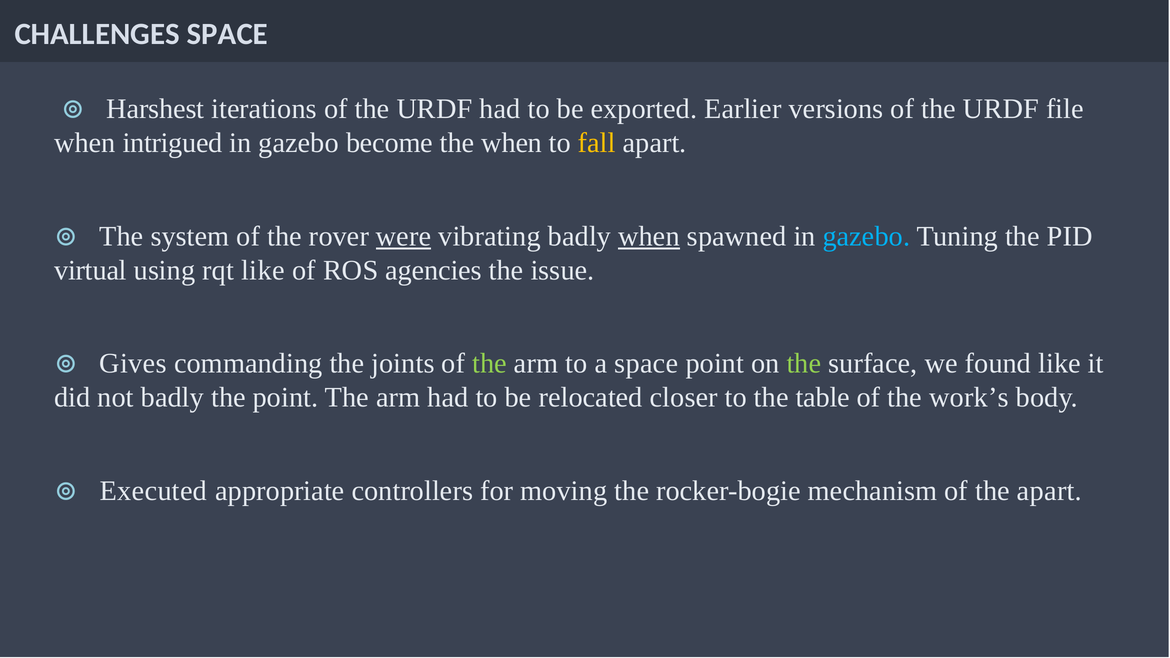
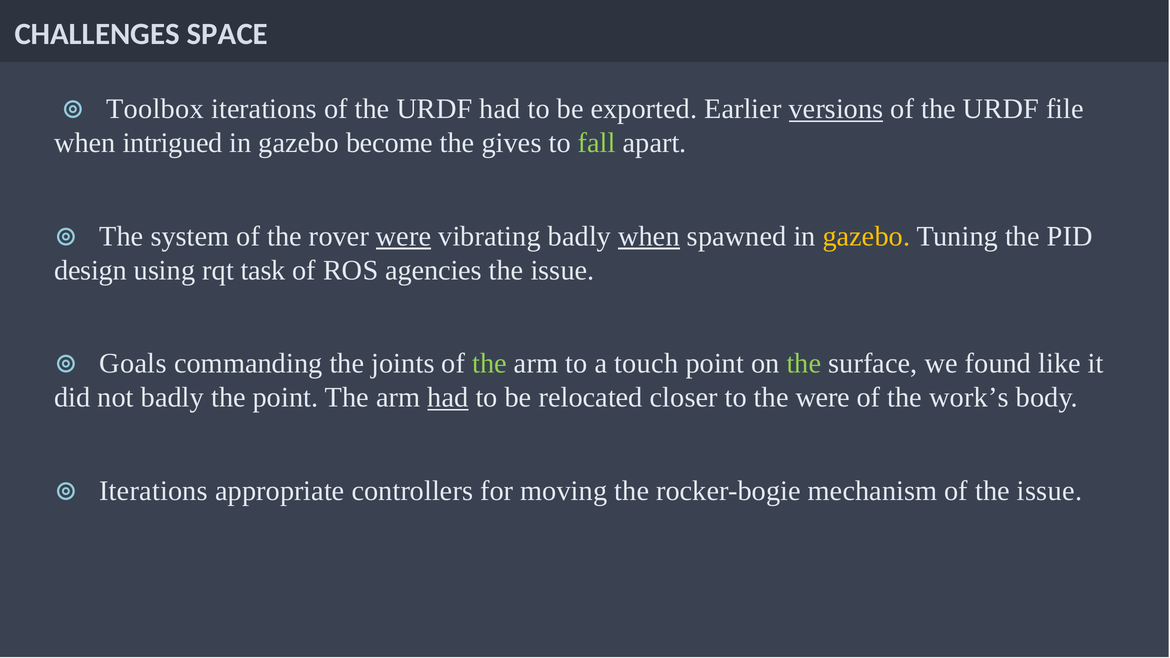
Harshest: Harshest -> Toolbox (155, 109)
versions underline: none -> present (836, 109)
the when: when -> gives (512, 143)
fall colour: yellow -> light green (597, 143)
gazebo colour: light blue -> yellow (866, 236)
virtual: virtual -> design (90, 270)
rqt like: like -> task (263, 270)
Gives: Gives -> Goals (133, 364)
a space: space -> touch (646, 364)
had underline: none -> present (448, 398)
the table: table -> were (823, 398)
Executed: Executed -> Iterations (154, 491)
of the apart: apart -> issue (1050, 491)
